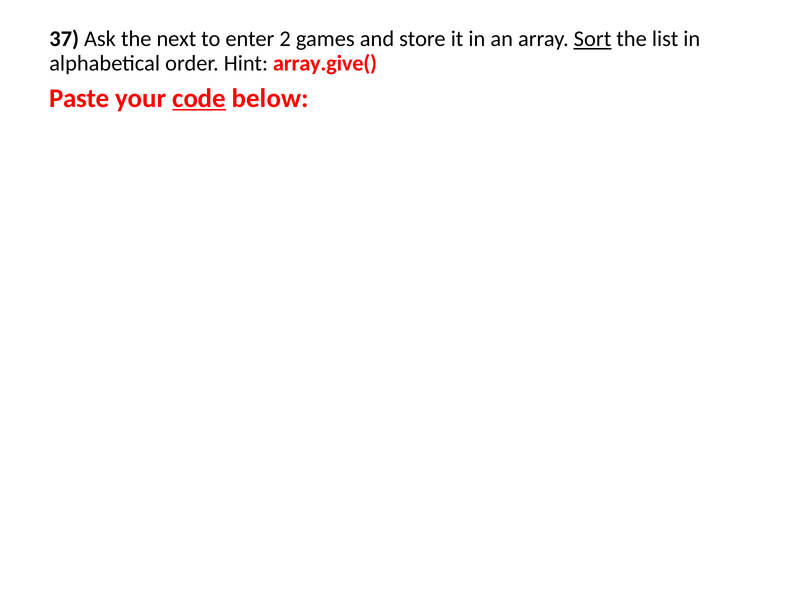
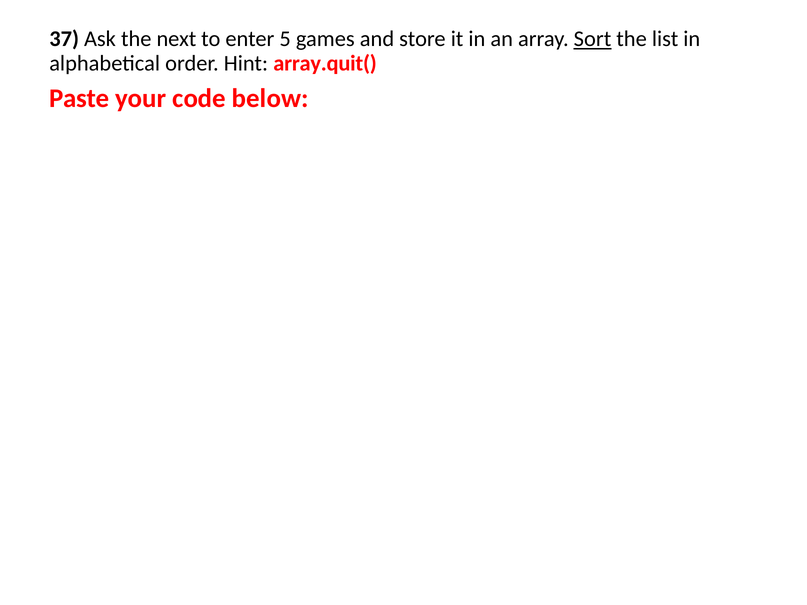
2: 2 -> 5 (285, 39)
array.give(: array.give( -> array.quit( (325, 63)
code underline: present -> none (199, 98)
